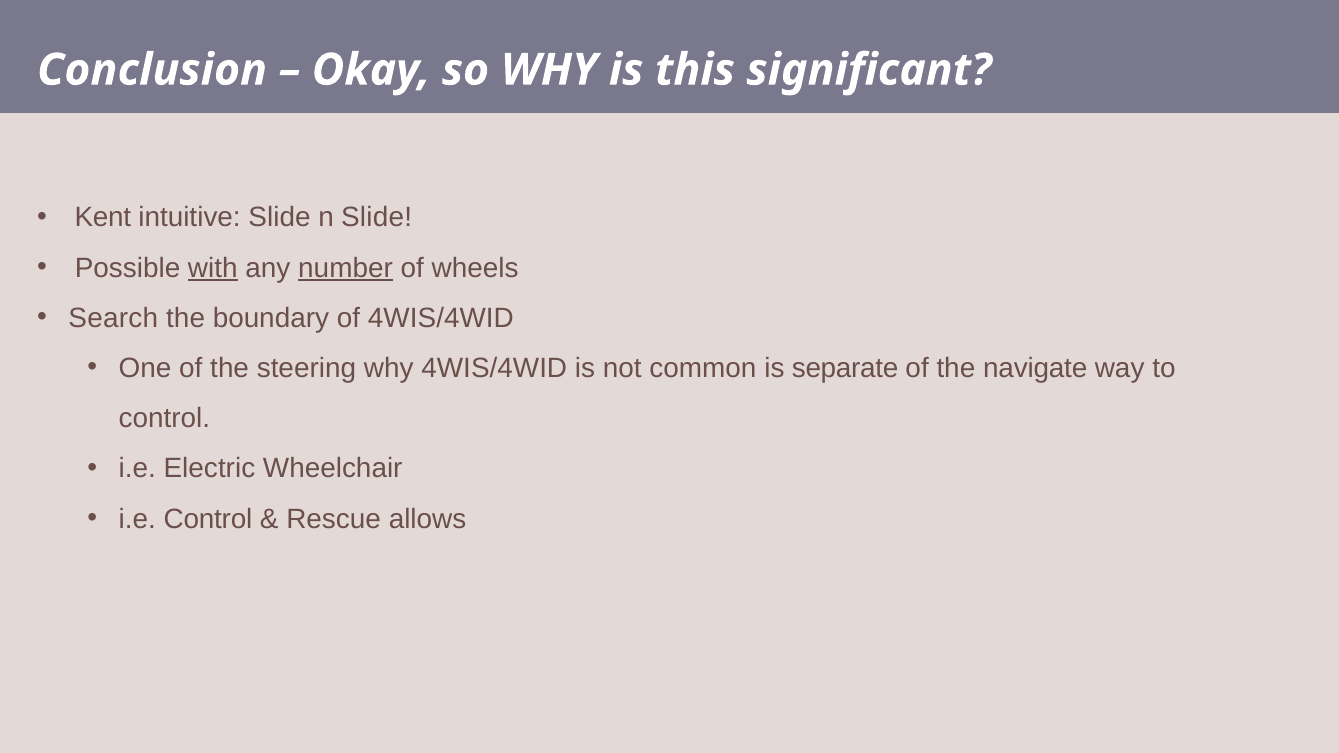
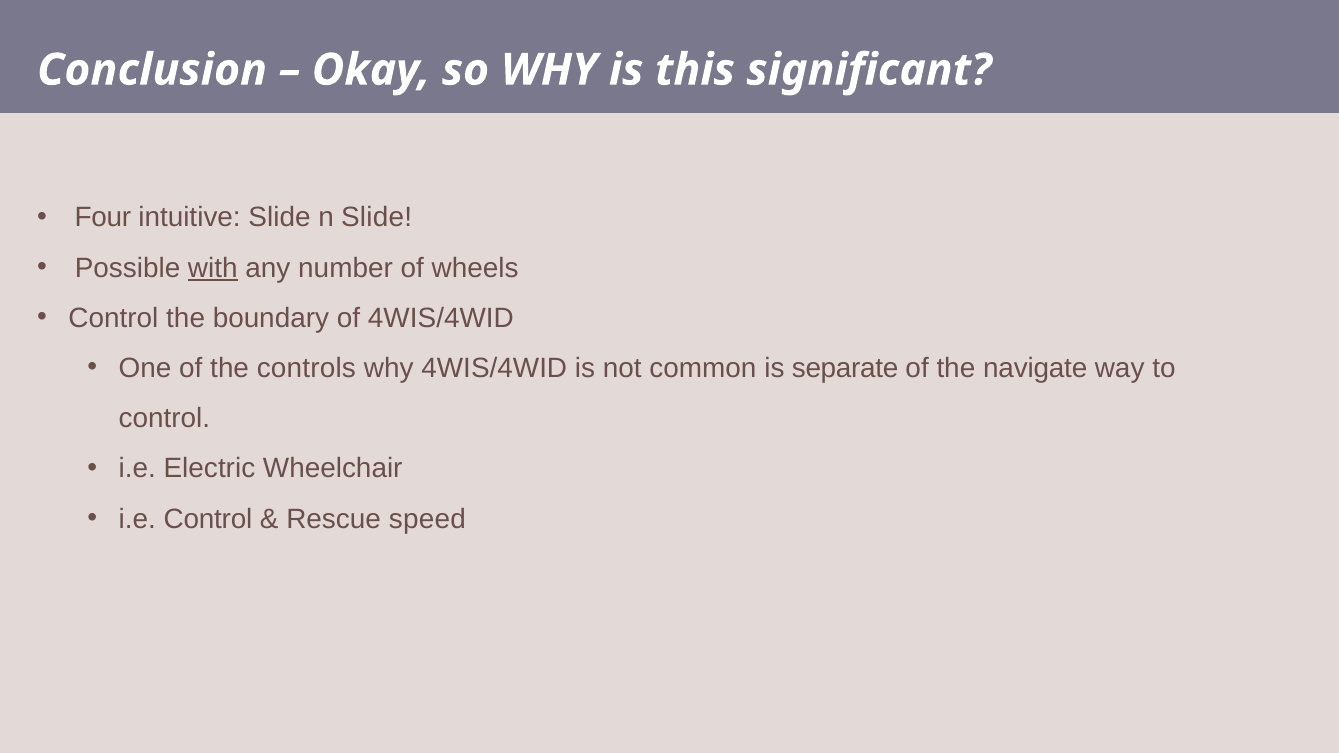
Kent: Kent -> Four (103, 218)
number underline: present -> none (346, 268)
Search: Search -> Control (113, 318)
steering: steering -> controls (306, 368)
allows: allows -> speed (427, 519)
